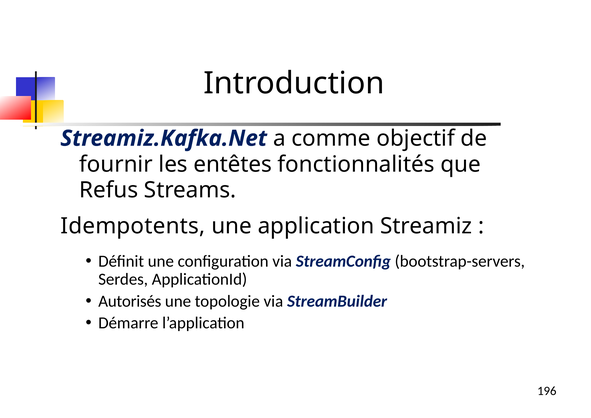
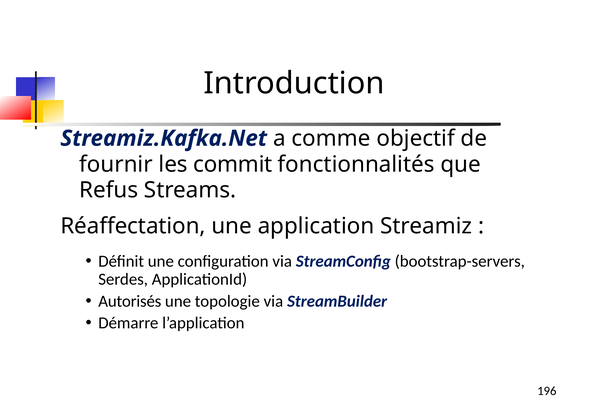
entêtes: entêtes -> commit (233, 164)
Idempotents: Idempotents -> Réaffectation (133, 226)
